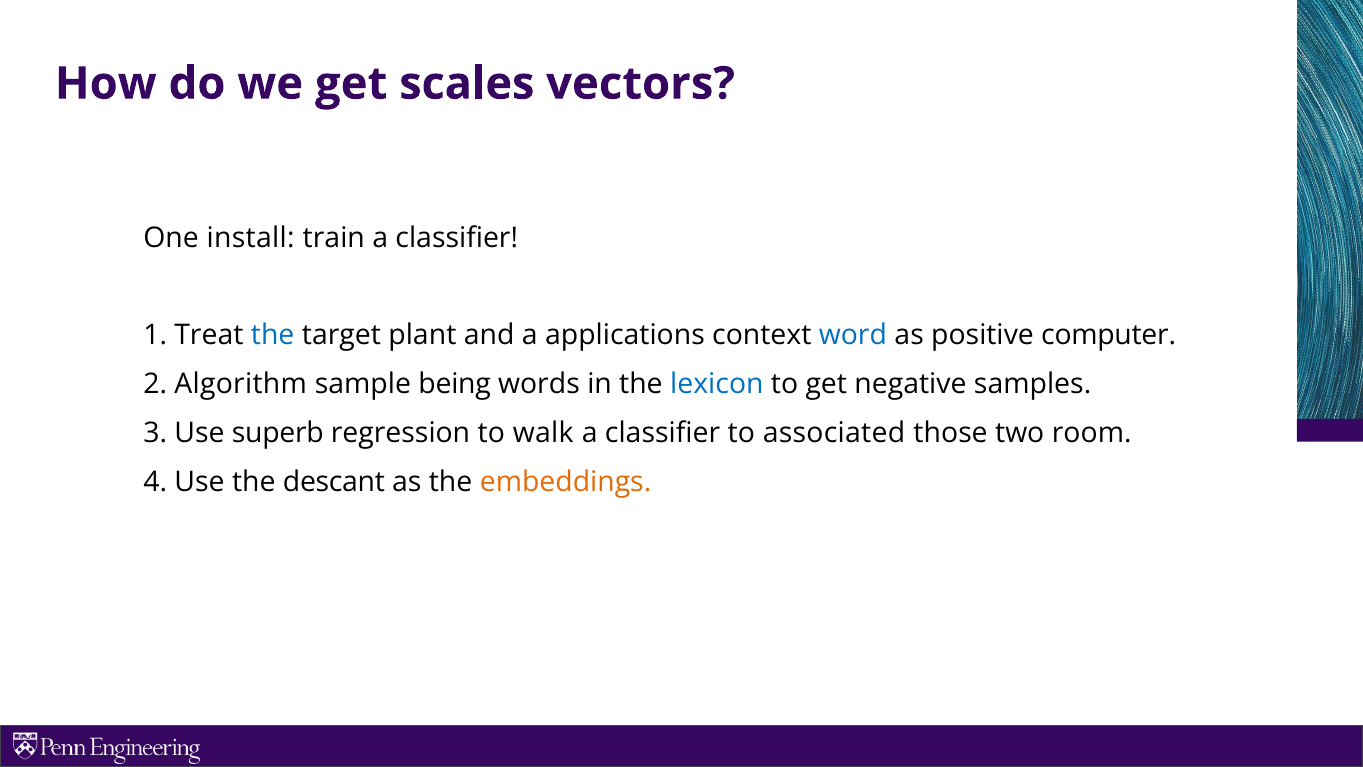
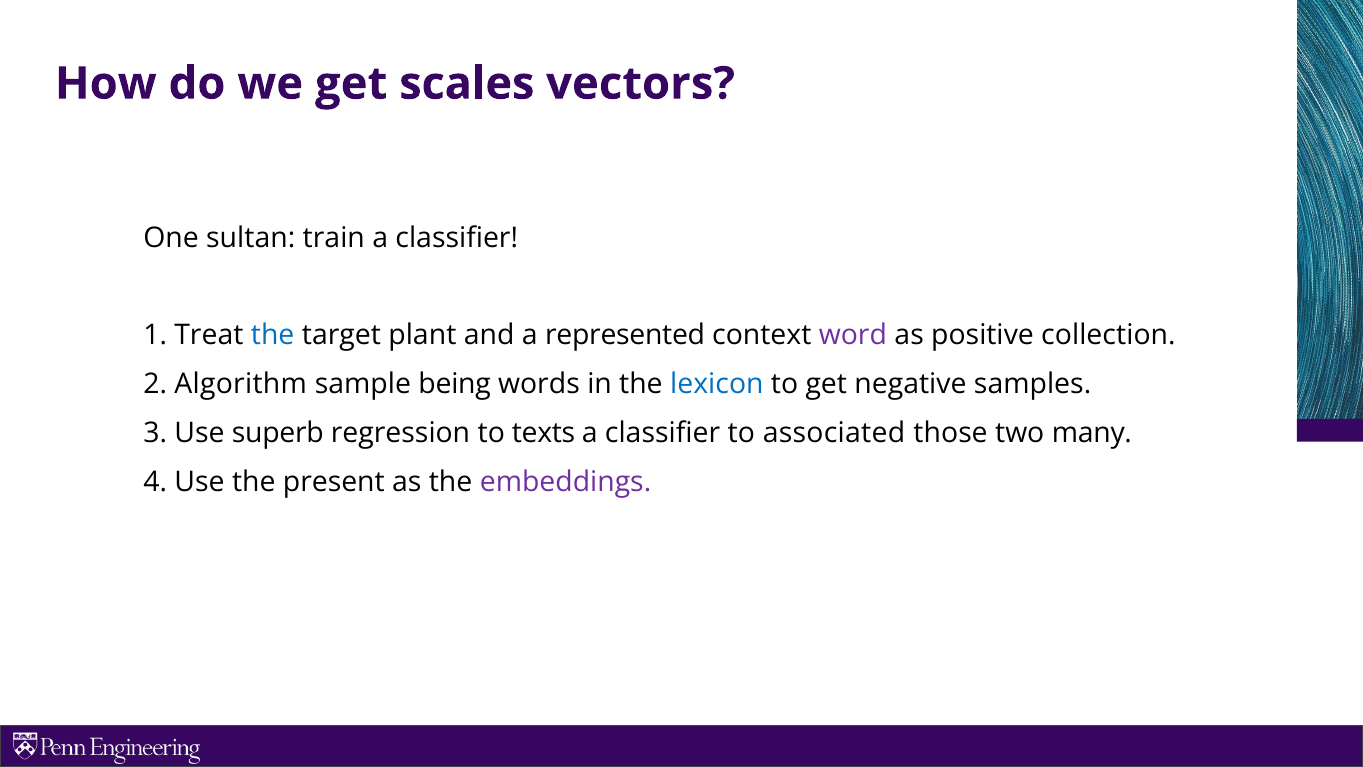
install: install -> sultan (251, 238)
applications: applications -> represented (625, 335)
word colour: blue -> purple (853, 335)
computer: computer -> collection (1108, 335)
walk: walk -> texts (543, 433)
room: room -> many (1092, 433)
descant: descant -> present (334, 481)
embeddings colour: orange -> purple (566, 481)
